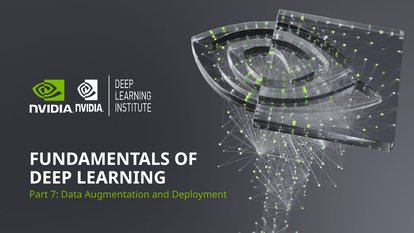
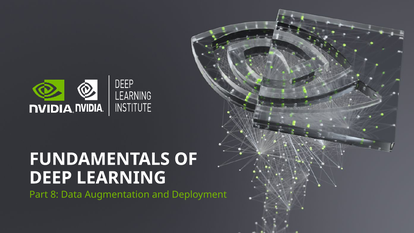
7: 7 -> 8 (54, 195)
